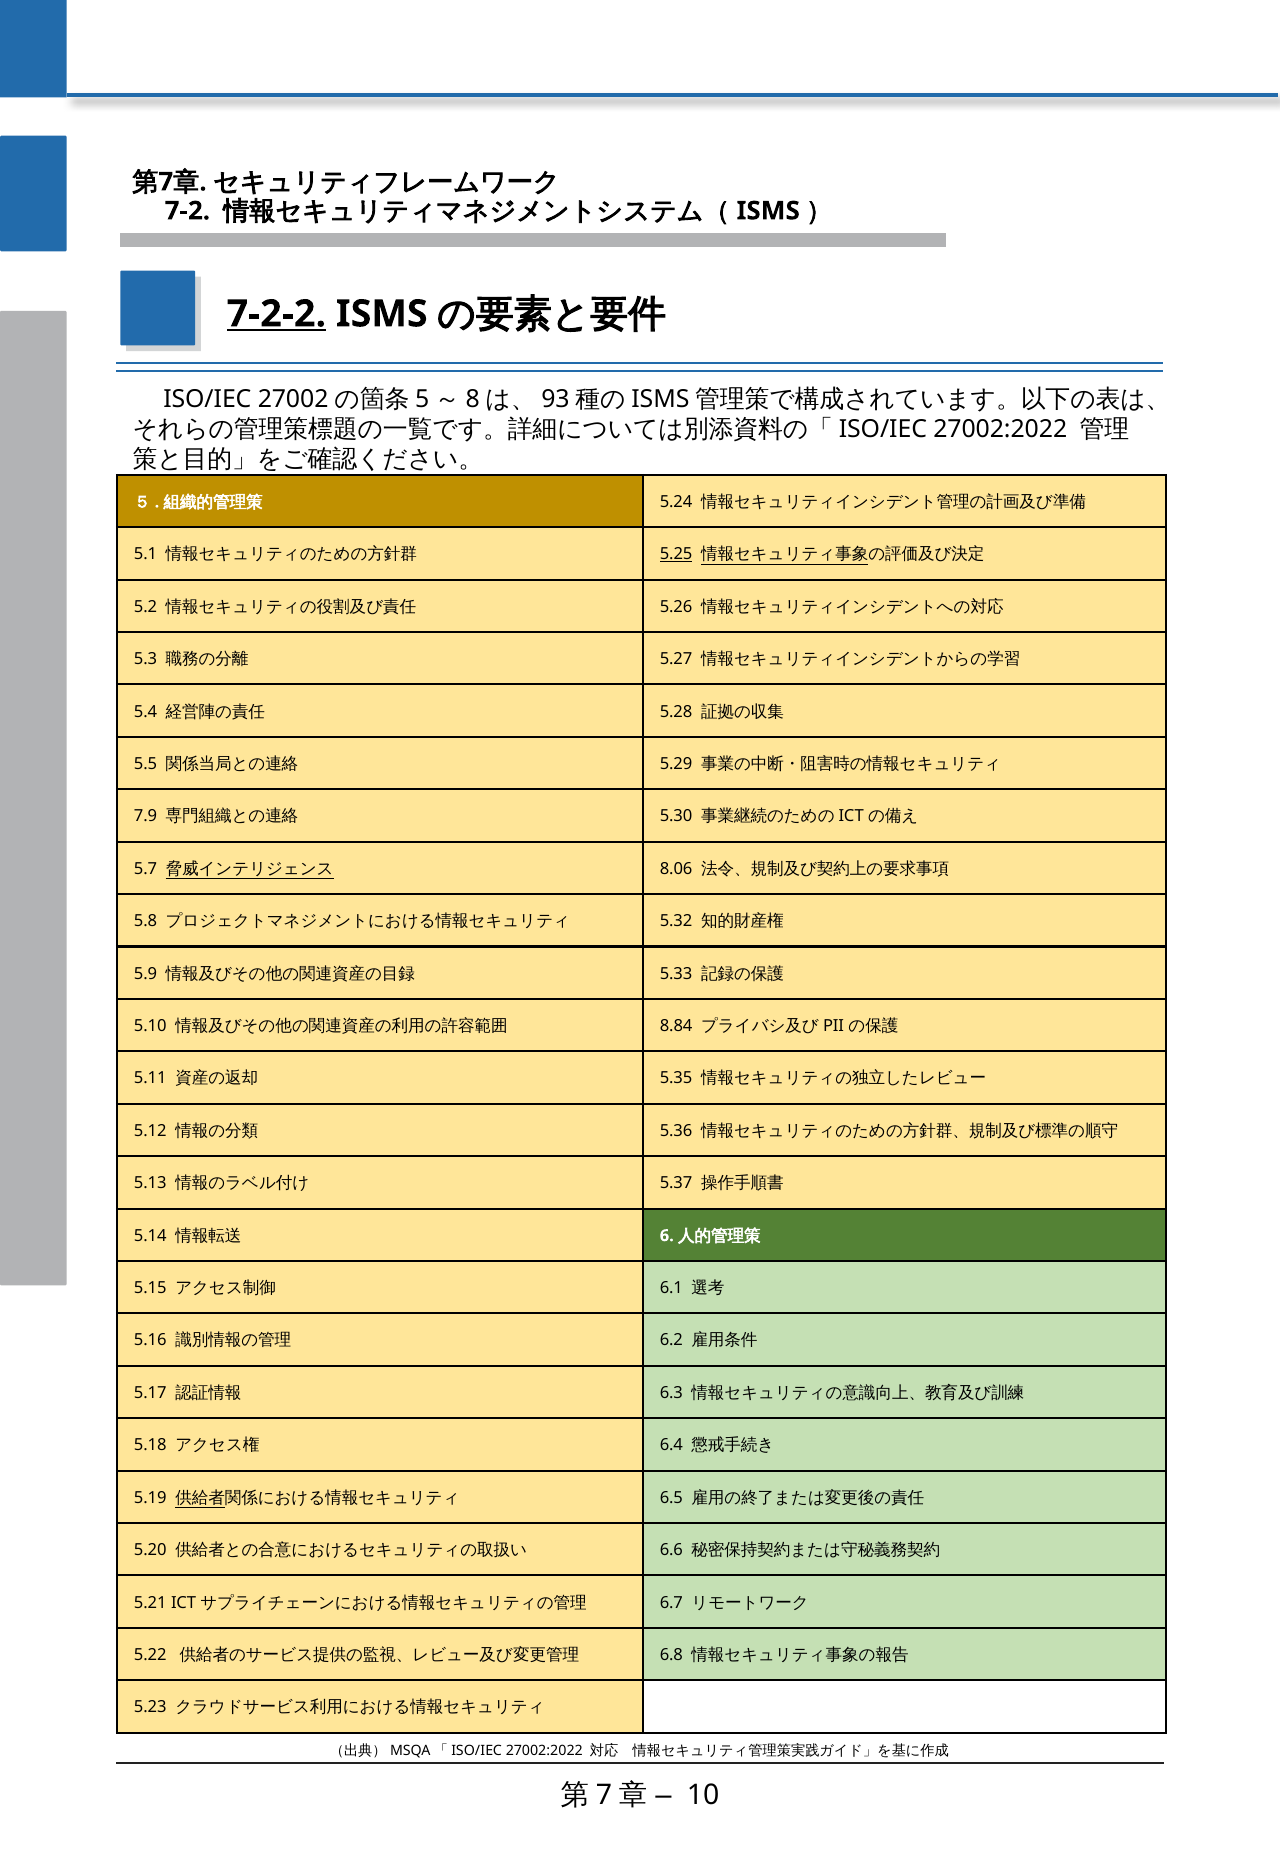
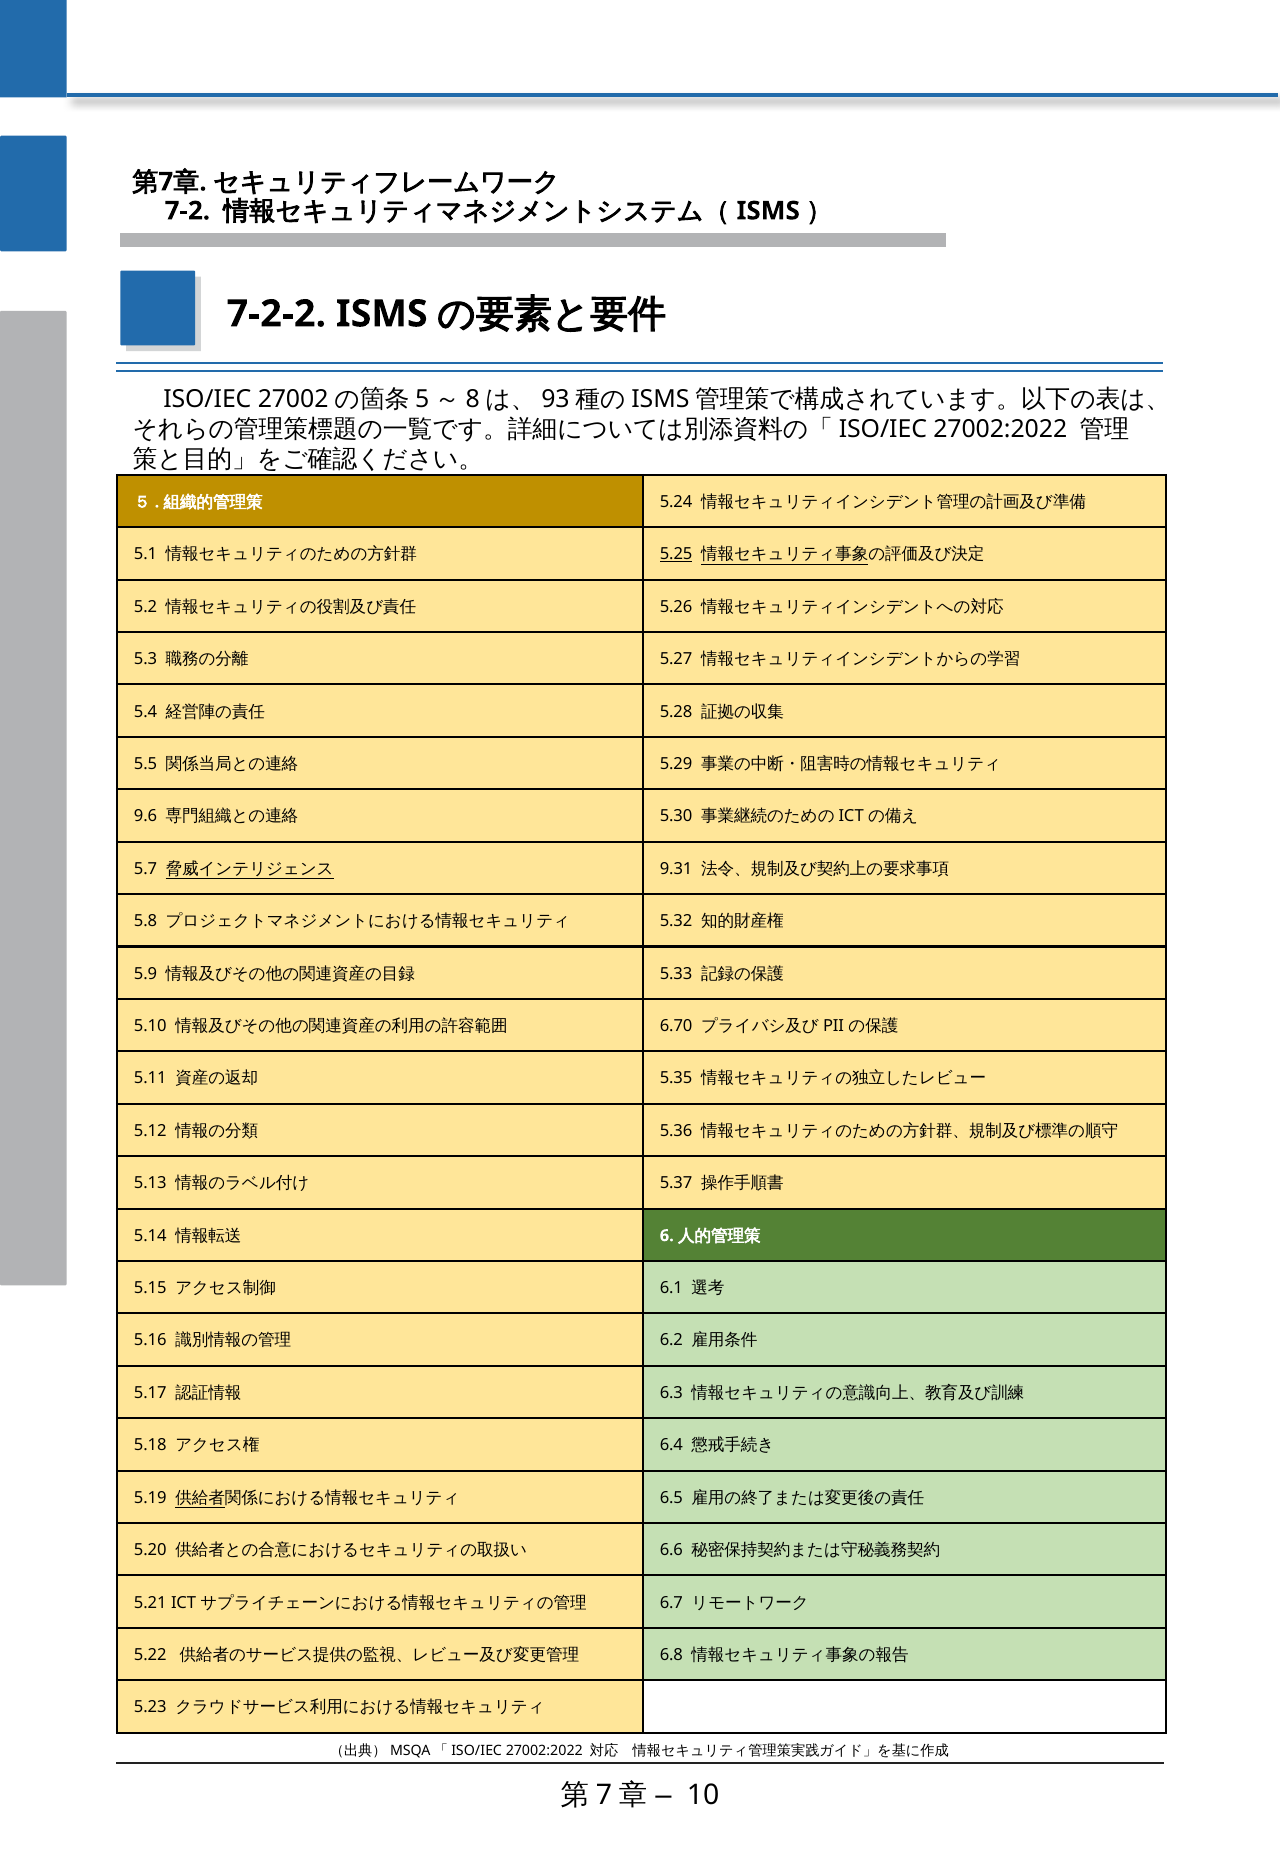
7-2-2 underline: present -> none (276, 314)
7.9: 7.9 -> 9.6 (146, 816)
8.06: 8.06 -> 9.31 (676, 869)
8.84: 8.84 -> 6.70 (676, 1026)
